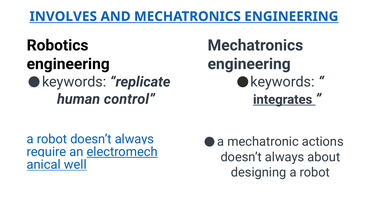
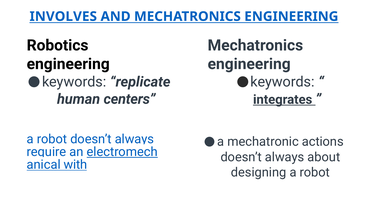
control: control -> centers (130, 99)
well: well -> with (75, 165)
